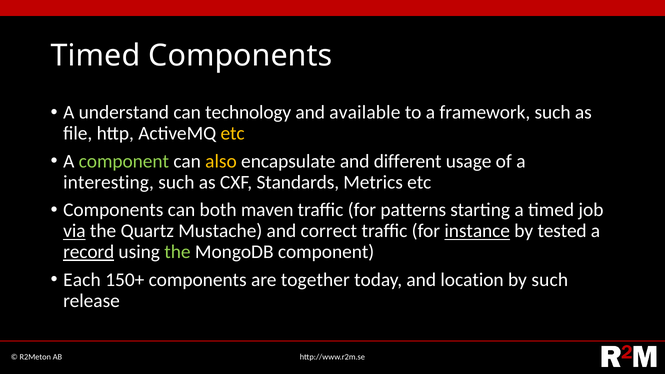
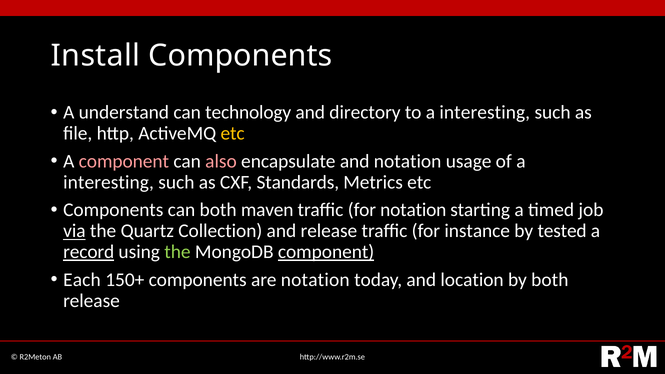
Timed: Timed -> Install (95, 56)
available: available -> directory (365, 112)
to a framework: framework -> interesting (485, 112)
component colour: light green -> pink (124, 161)
also colour: yellow -> pink (221, 161)
and different: different -> notation (408, 161)
for patterns: patterns -> notation (413, 210)
Mustache: Mustache -> Collection (220, 231)
and correct: correct -> release (329, 231)
instance underline: present -> none (477, 231)
component underline: none -> present (326, 252)
are together: together -> notation (315, 280)
by such: such -> both (550, 280)
